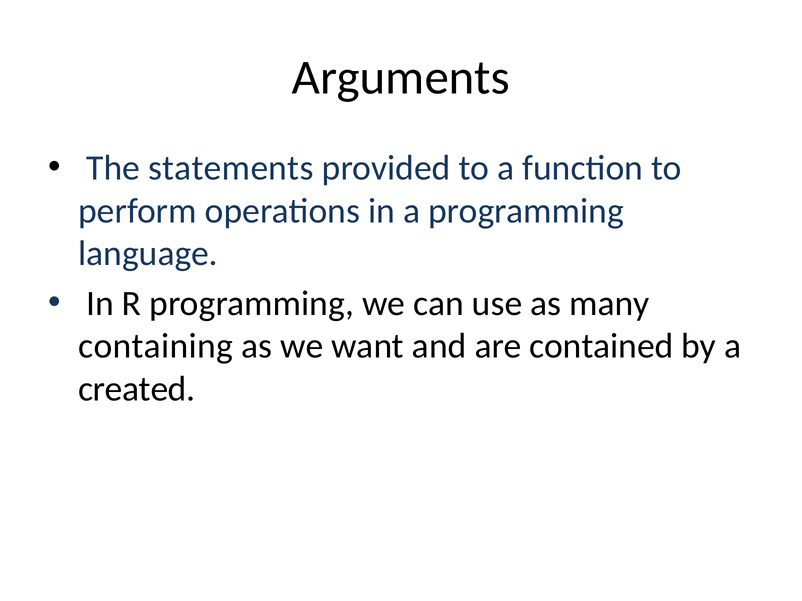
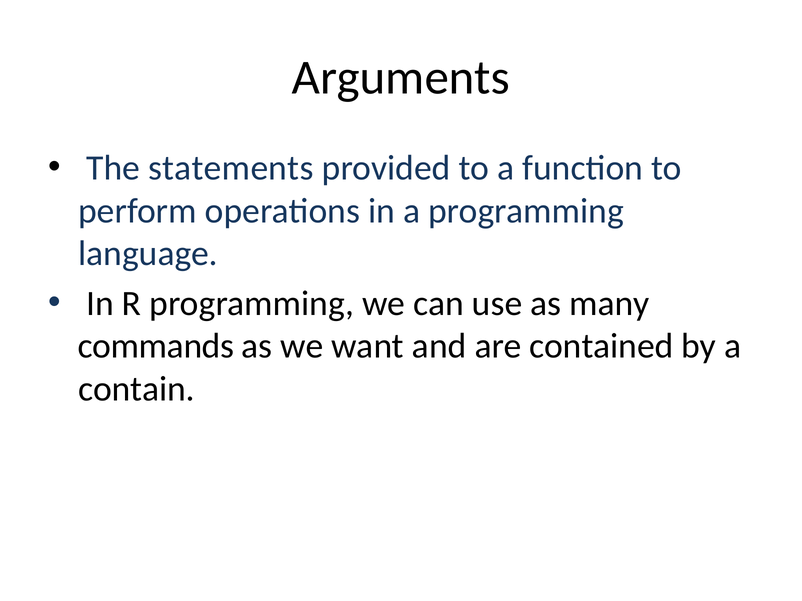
containing: containing -> commands (156, 347)
created: created -> contain (137, 389)
